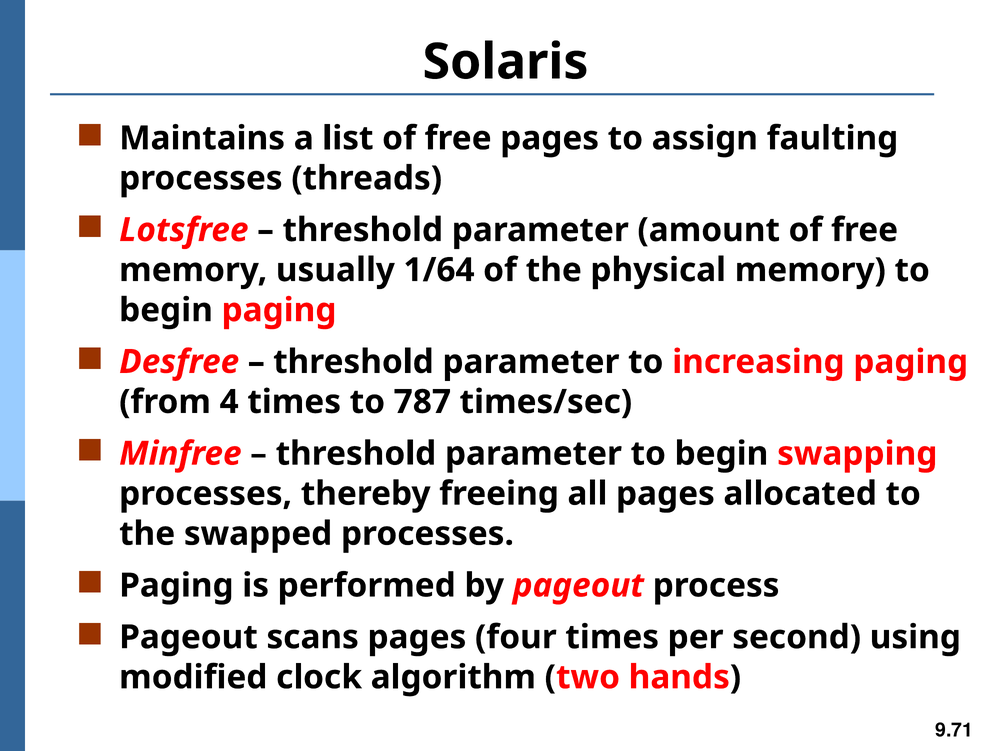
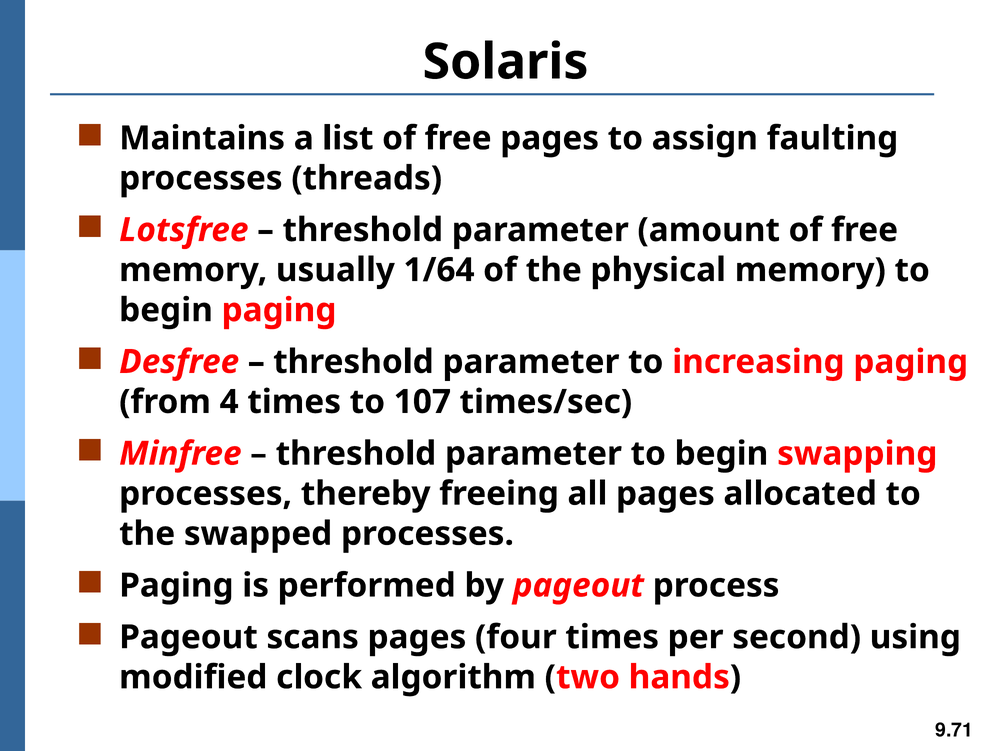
787: 787 -> 107 (422, 402)
